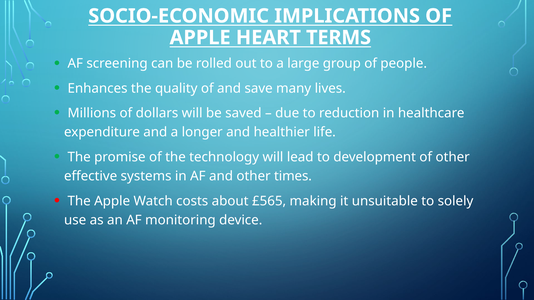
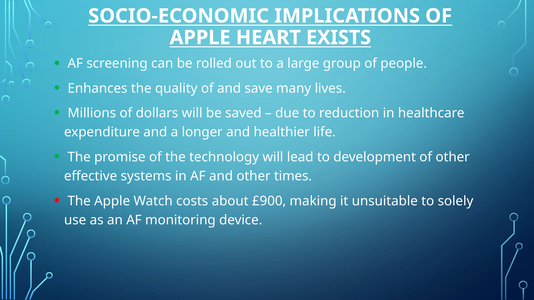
TERMS: TERMS -> EXISTS (339, 38)
£565: £565 -> £900 (269, 201)
